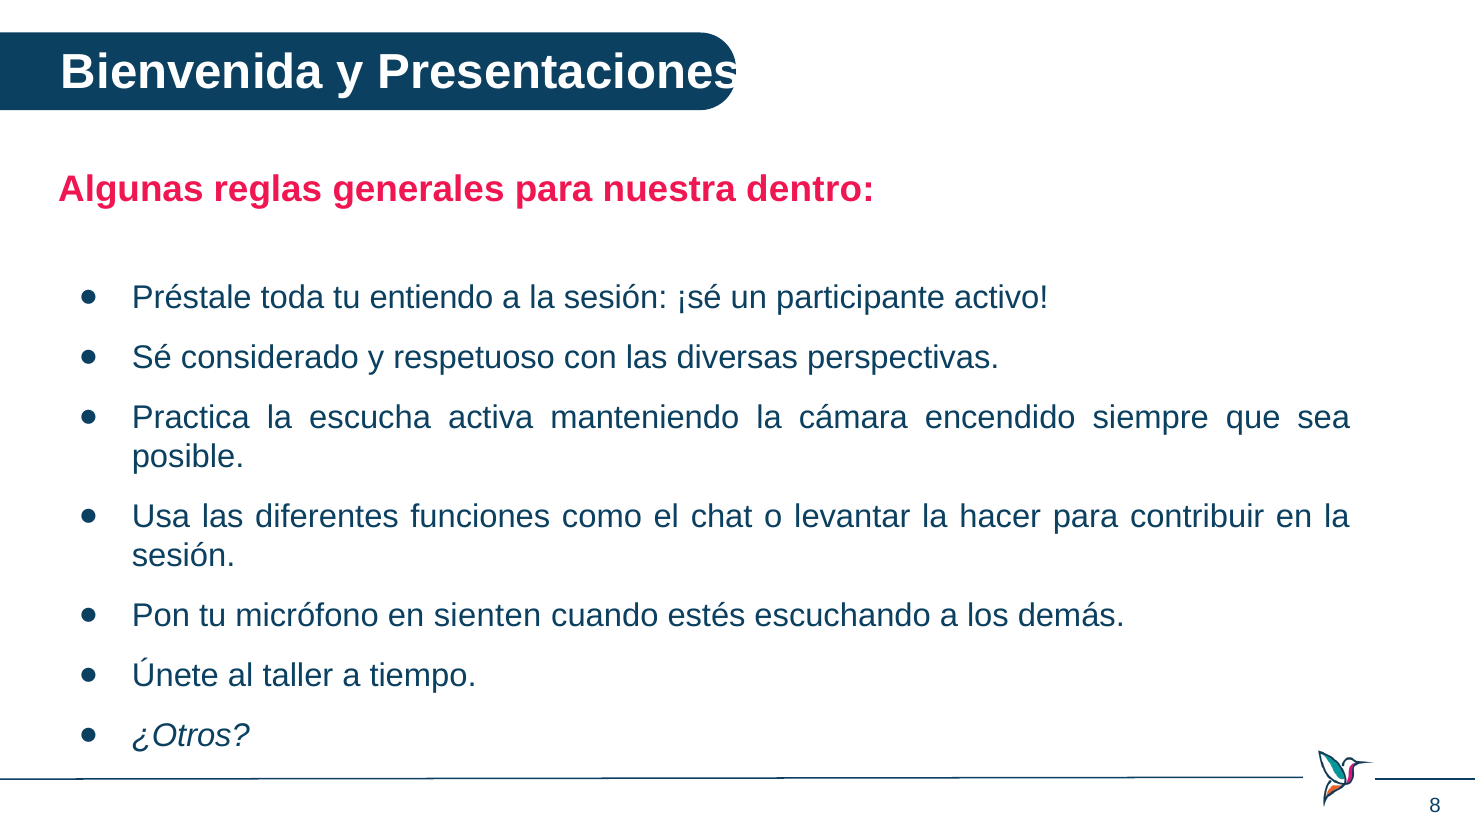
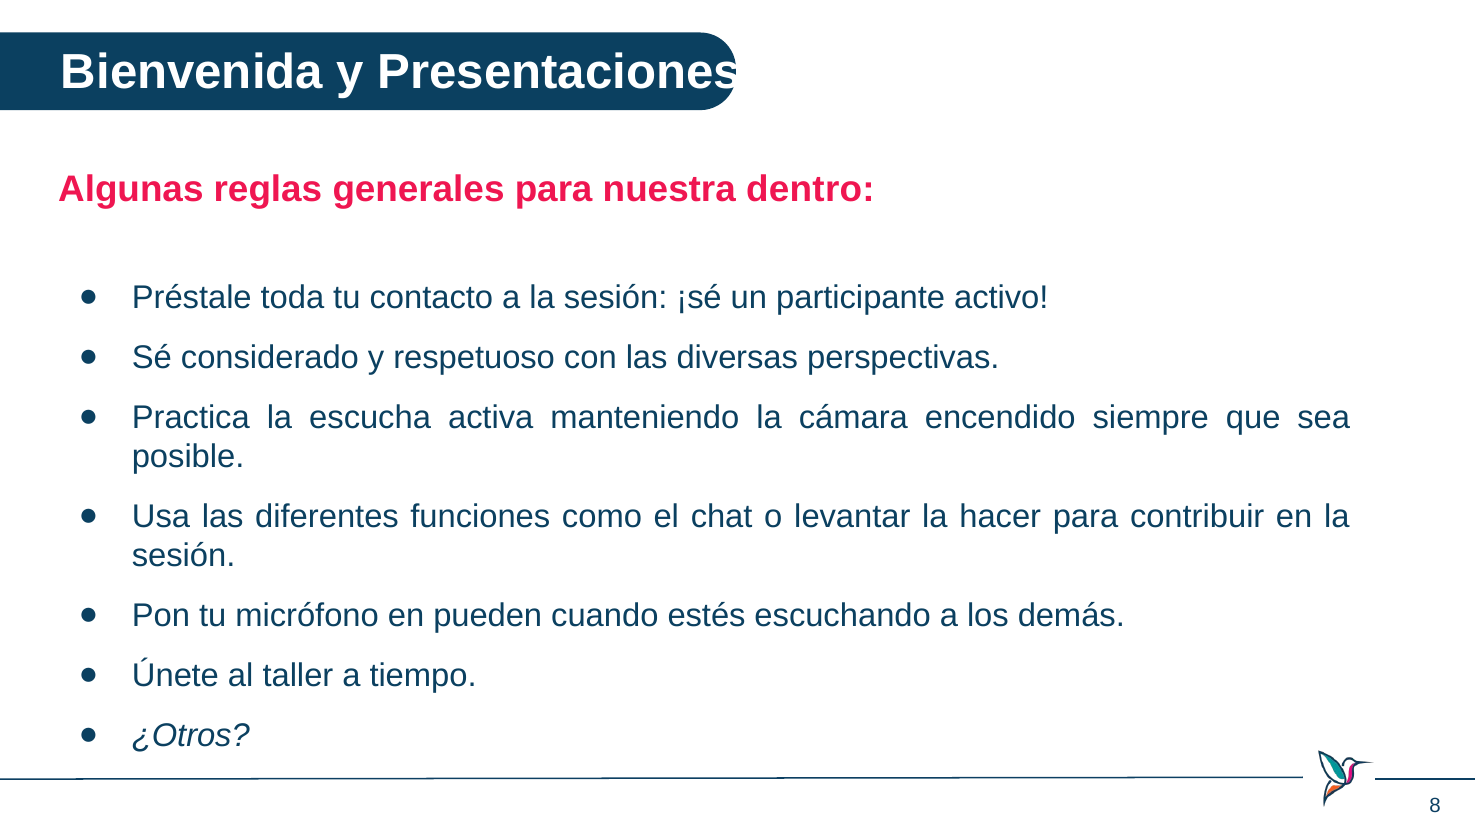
entiendo: entiendo -> contacto (431, 297)
sienten: sienten -> pueden (488, 615)
